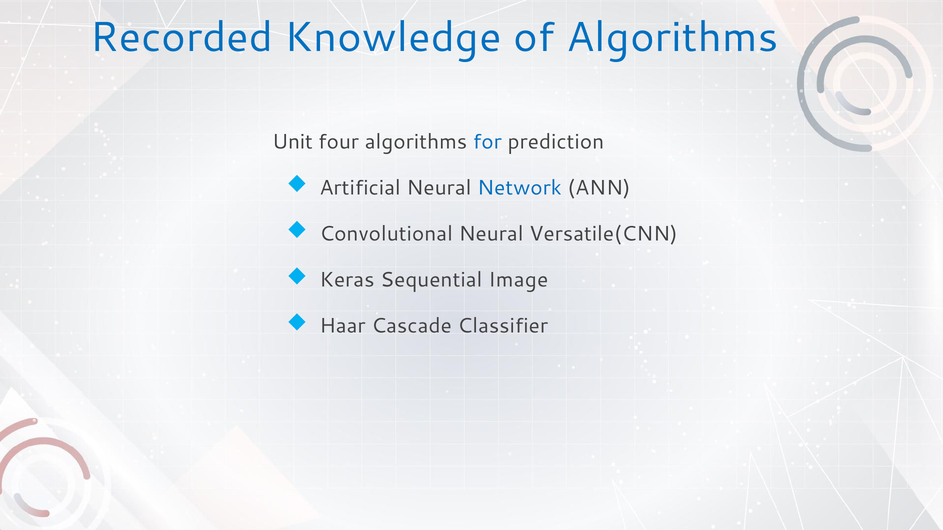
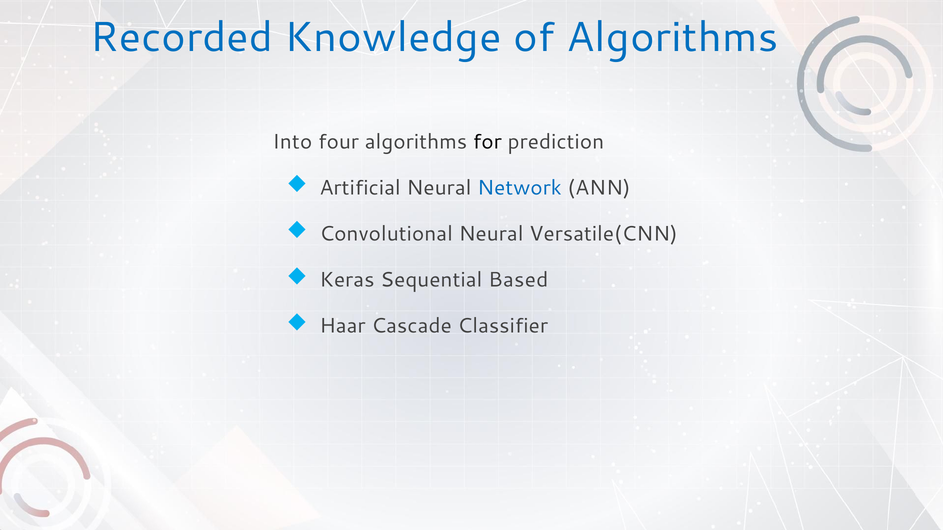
Unit: Unit -> Into (292, 142)
for colour: blue -> black (487, 142)
Image: Image -> Based (518, 280)
